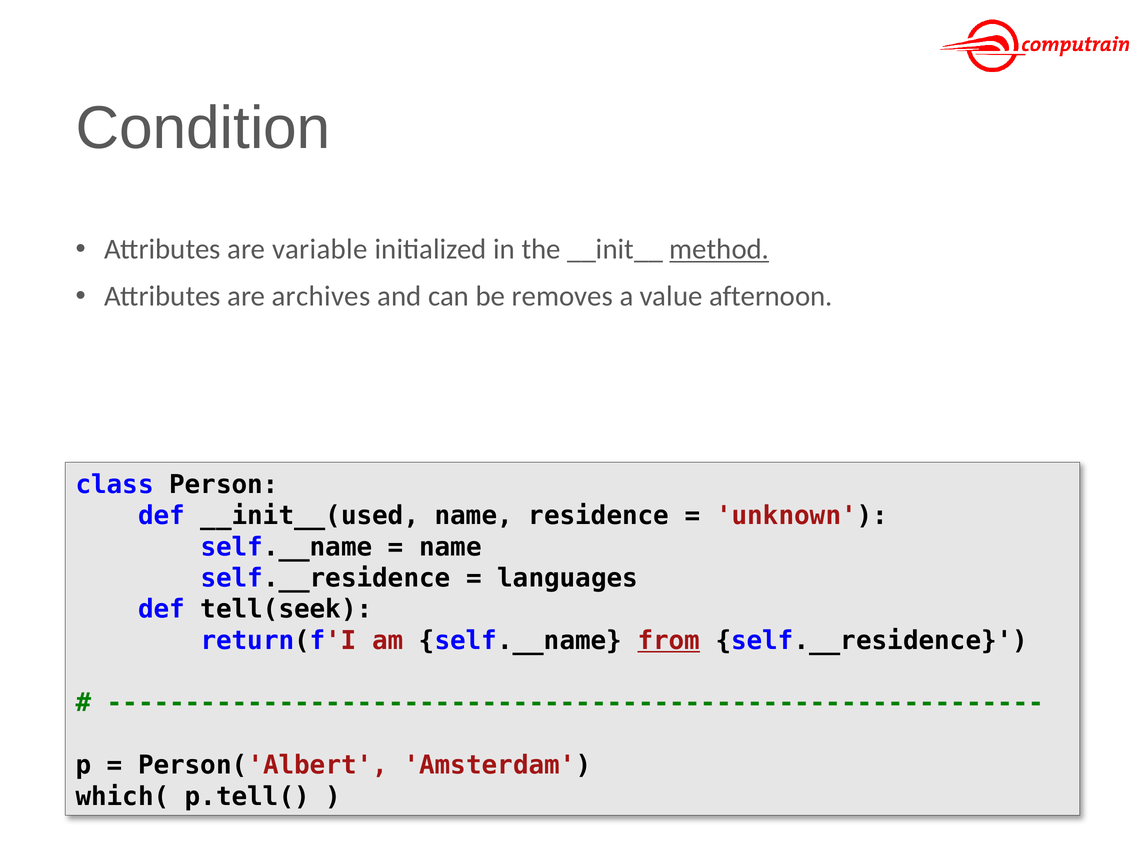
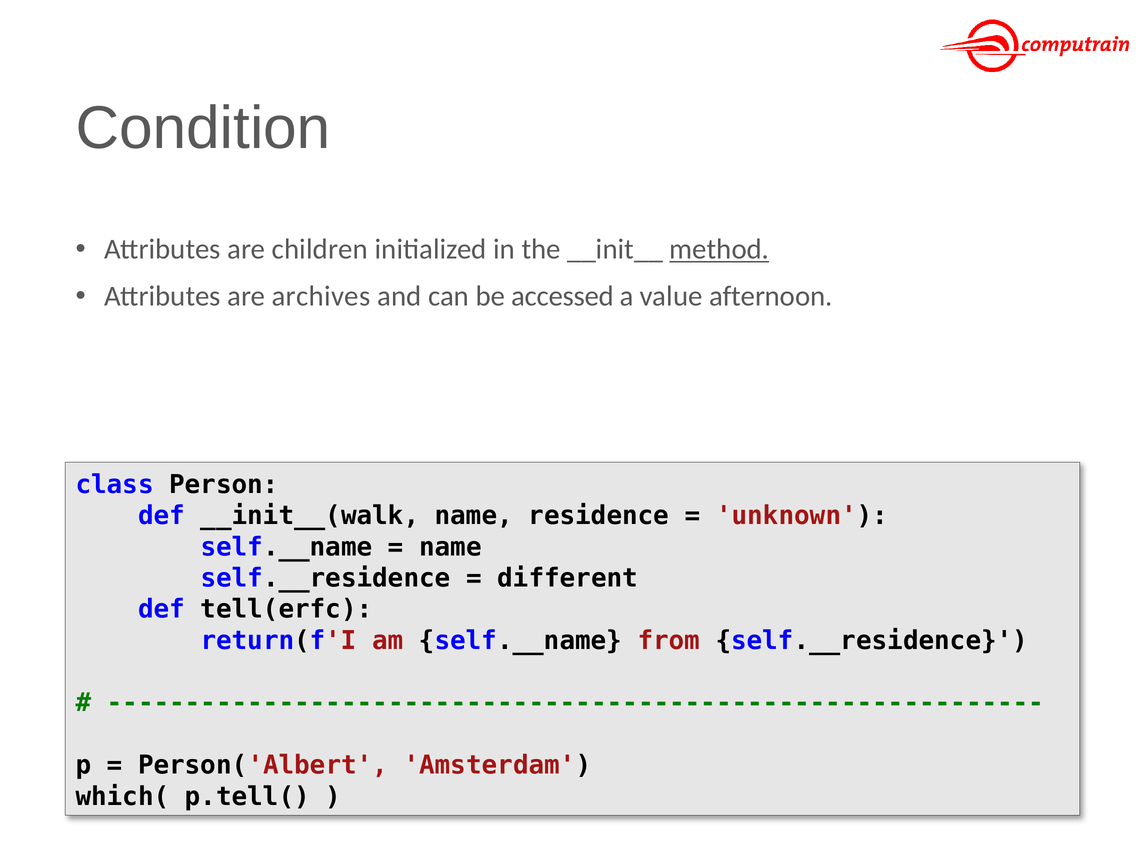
variable: variable -> children (320, 249)
removes: removes -> accessed (563, 296)
__init__(used: __init__(used -> __init__(walk (310, 516)
languages: languages -> different (568, 578)
tell(seek: tell(seek -> tell(erfc (286, 609)
from underline: present -> none (669, 640)
